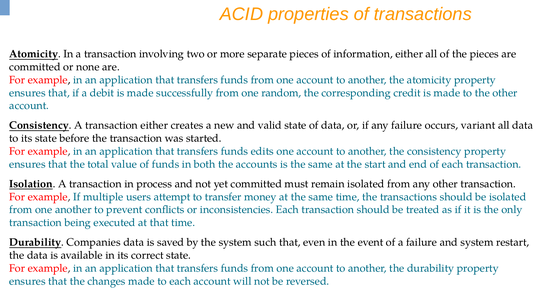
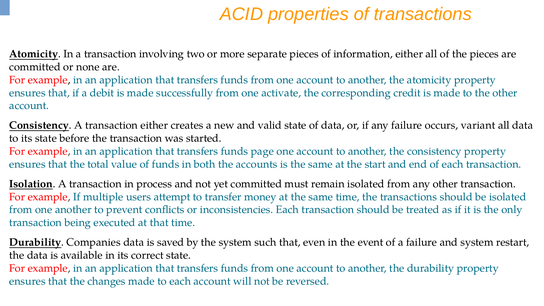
random: random -> activate (281, 93)
edits: edits -> page (262, 151)
